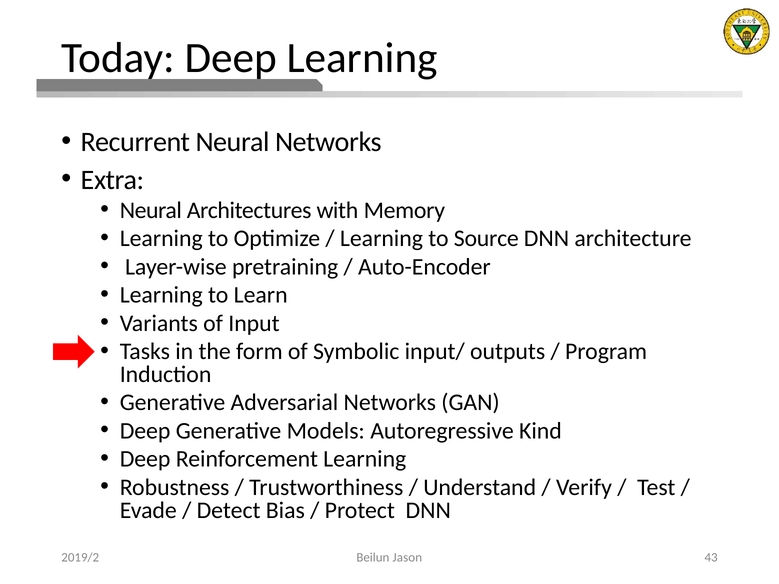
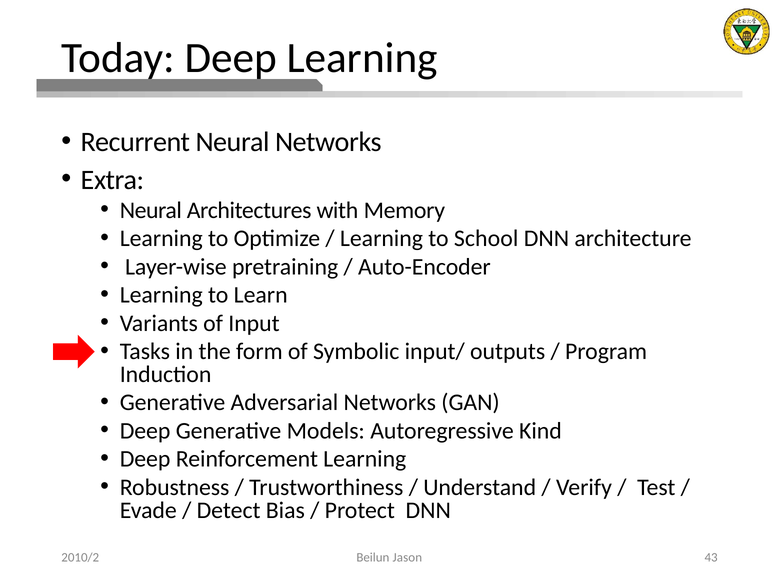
Source: Source -> School (486, 239)
2019/2: 2019/2 -> 2010/2 (80, 558)
